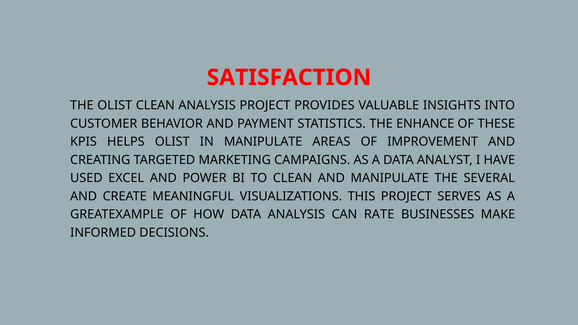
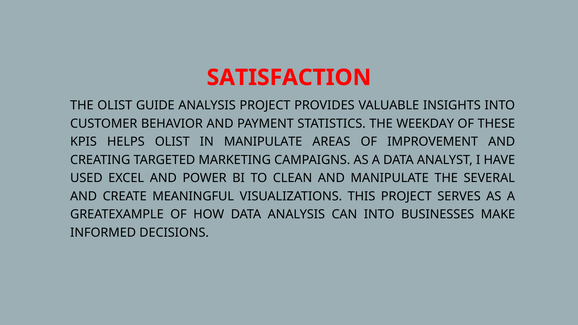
OLIST CLEAN: CLEAN -> GUIDE (155, 105)
ENHANCE: ENHANCE -> WEEKDAY (425, 124)
CAN RATE: RATE -> INTO (379, 215)
